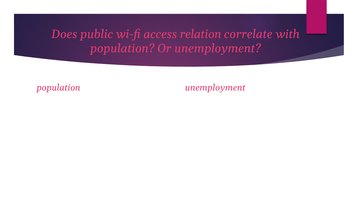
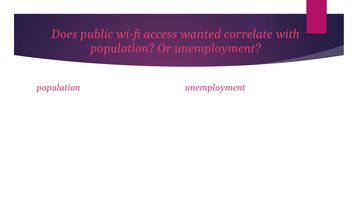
relation: relation -> wanted (201, 34)
